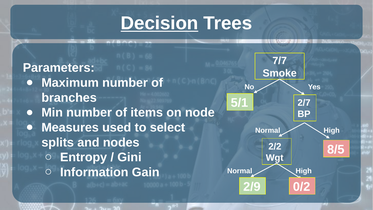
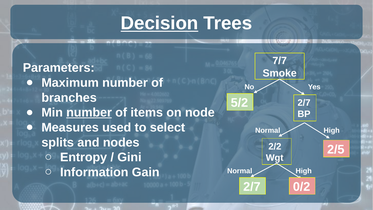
5/1: 5/1 -> 5/2 (239, 103)
number underline: none -> present (89, 112)
8/5: 8/5 -> 2/5 (336, 149)
2/9: 2/9 -> 2/7 (252, 187)
